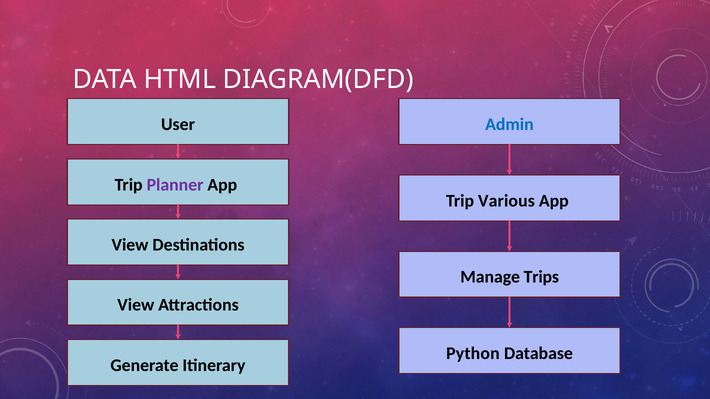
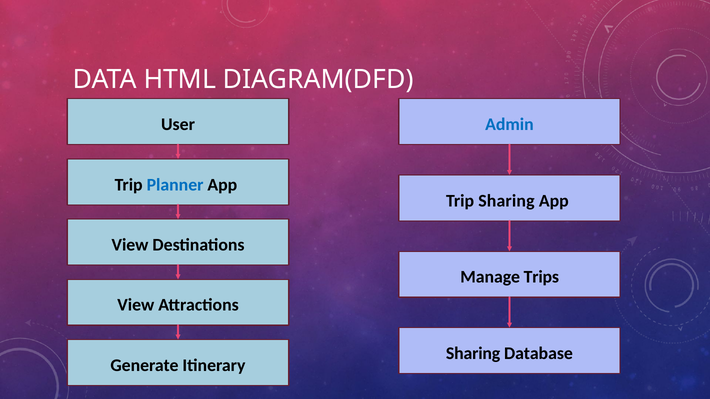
Planner colour: purple -> blue (175, 185)
Trip Various: Various -> Sharing (506, 201)
Python: Python -> Sharing (473, 354)
